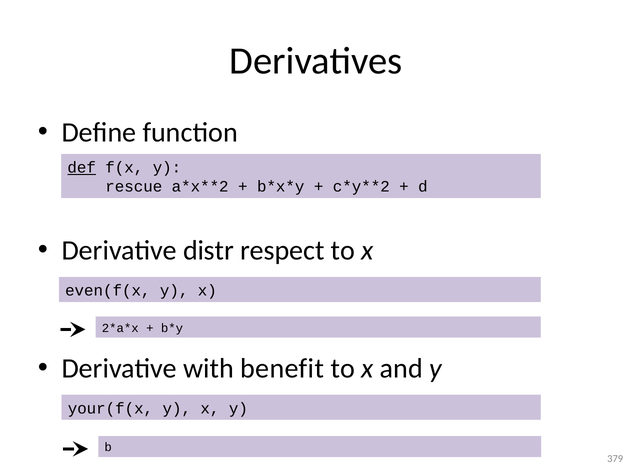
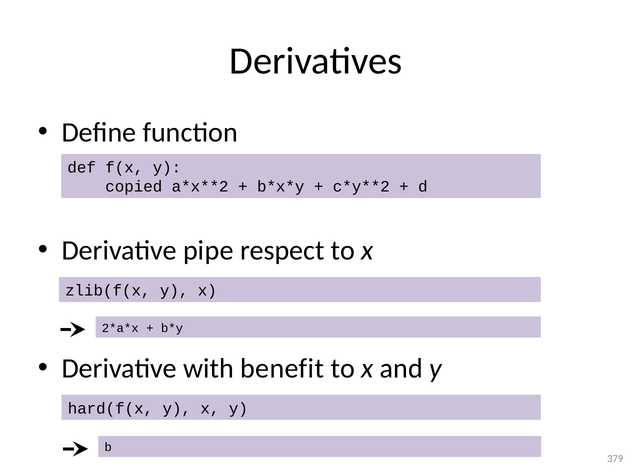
def underline: present -> none (82, 168)
rescue: rescue -> copied (134, 187)
distr: distr -> pipe (208, 251)
even(f(x: even(f(x -> zlib(f(x (108, 291)
your(f(x: your(f(x -> hard(f(x (110, 408)
